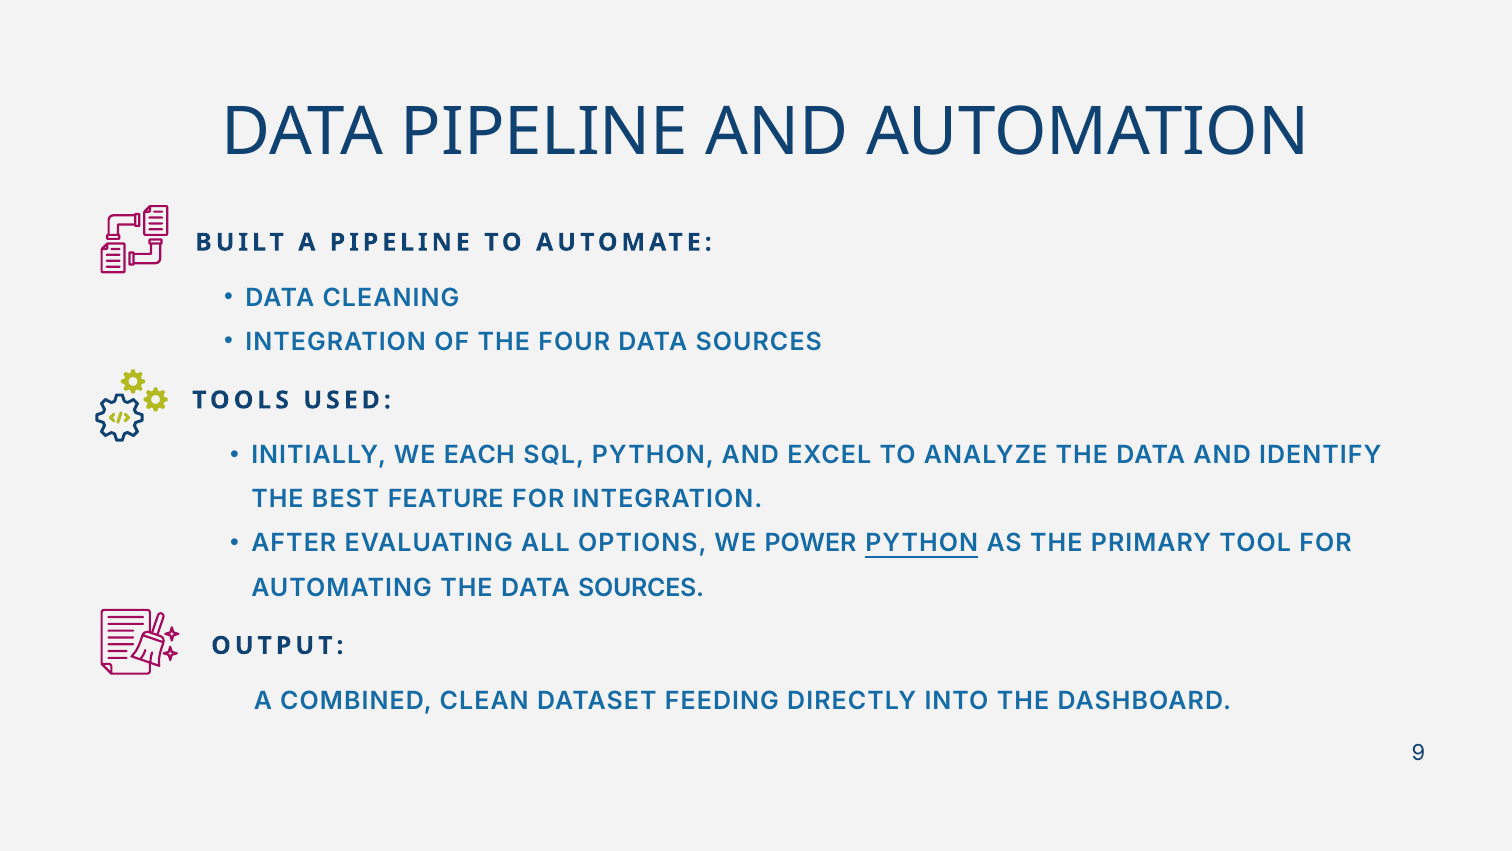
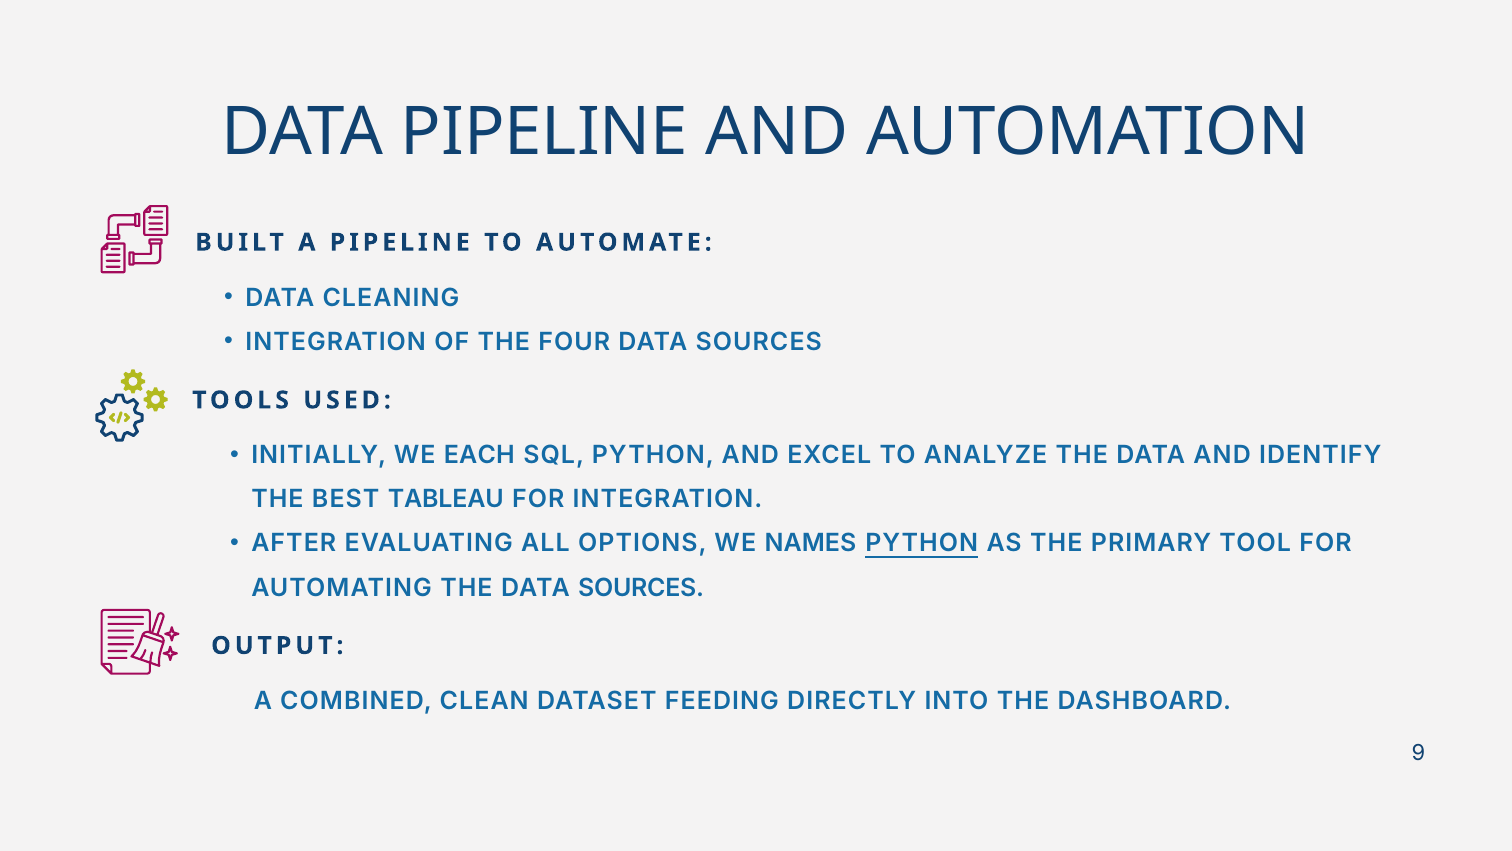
FEATURE: FEATURE -> TABLEAU (446, 499)
POWER: POWER -> NAMES (810, 543)
